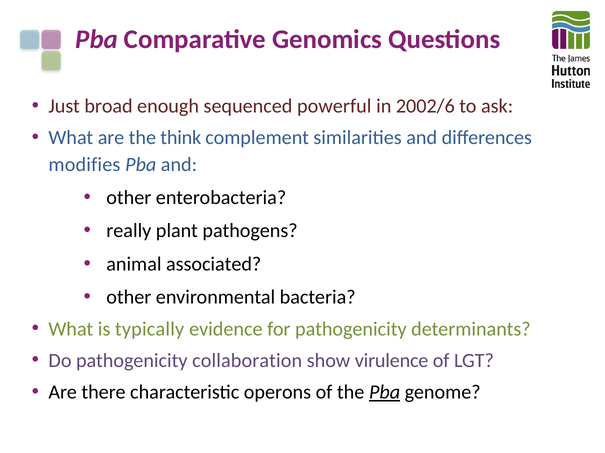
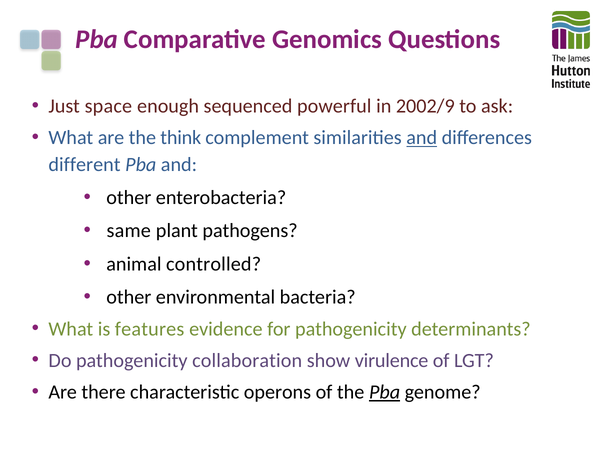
broad: broad -> space (108, 106)
2002/6: 2002/6 -> 2002/9 (425, 106)
and underline: none -> present (422, 138)
modifies: modifies -> different (85, 165)
really: really -> same (129, 231)
associated: associated -> controlled (214, 264)
typically: typically -> features (150, 329)
